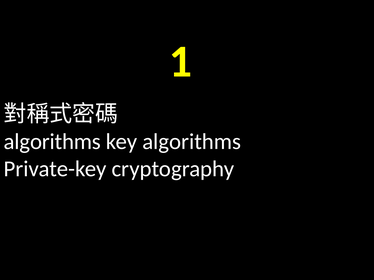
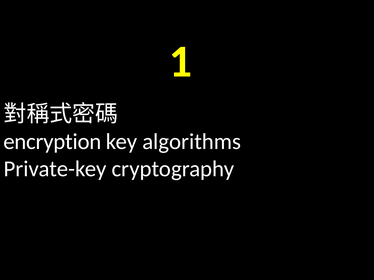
algorithms: algorithms -> encryption (52, 142)
